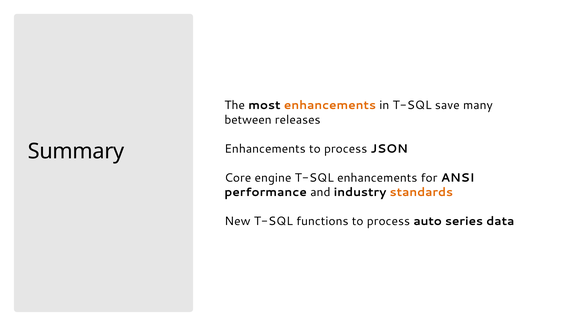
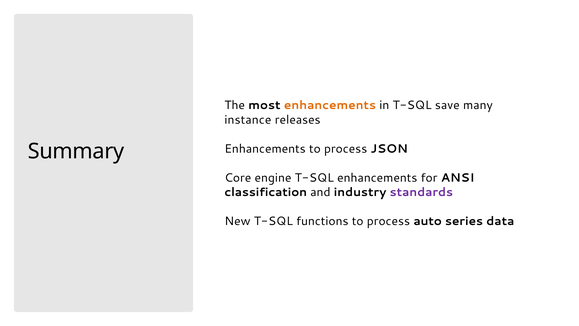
between: between -> instance (248, 120)
performance: performance -> classification (266, 192)
standards colour: orange -> purple (421, 192)
